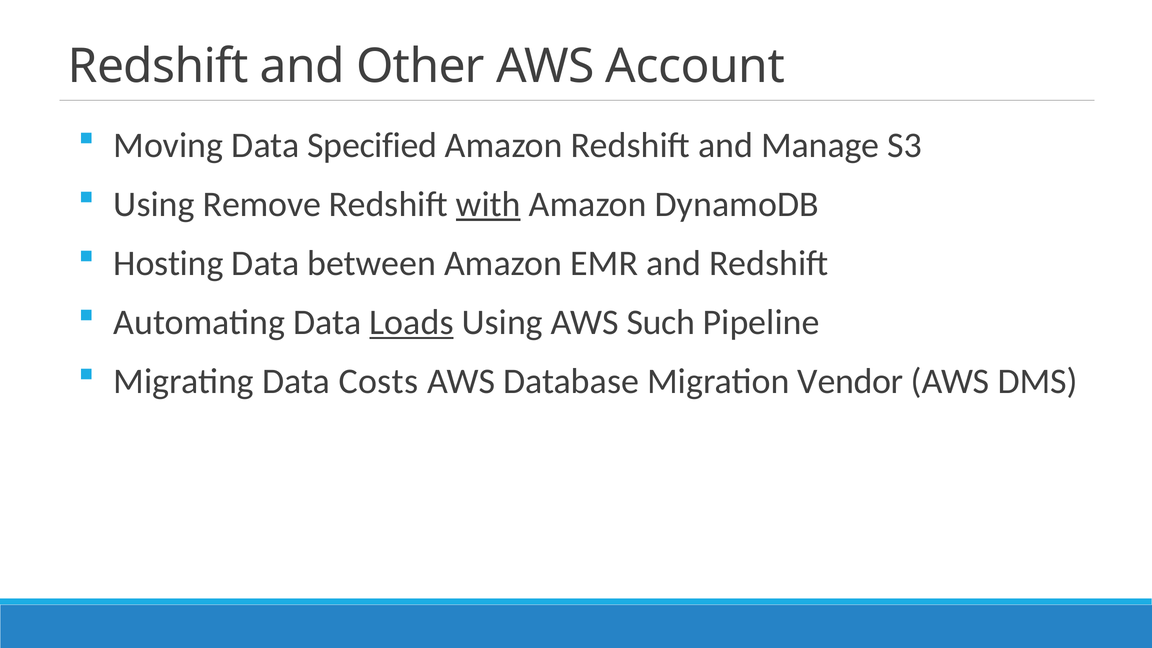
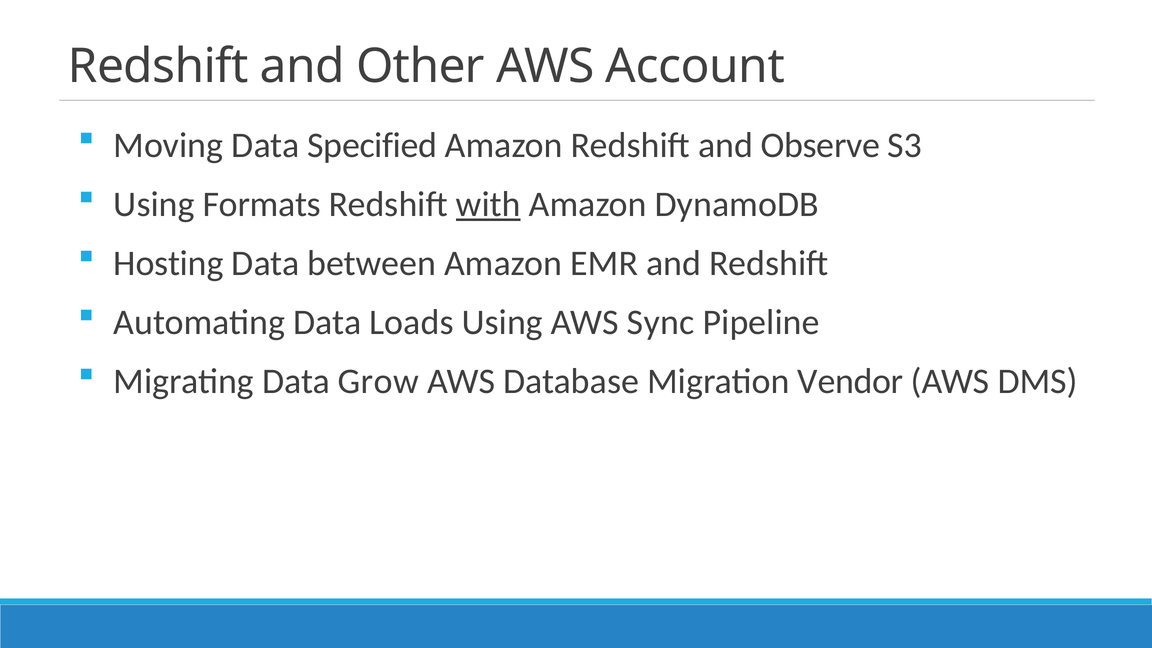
Manage: Manage -> Observe (820, 145)
Remove: Remove -> Formats (262, 204)
Loads underline: present -> none (411, 322)
Such: Such -> Sync (661, 322)
Costs: Costs -> Grow (378, 381)
